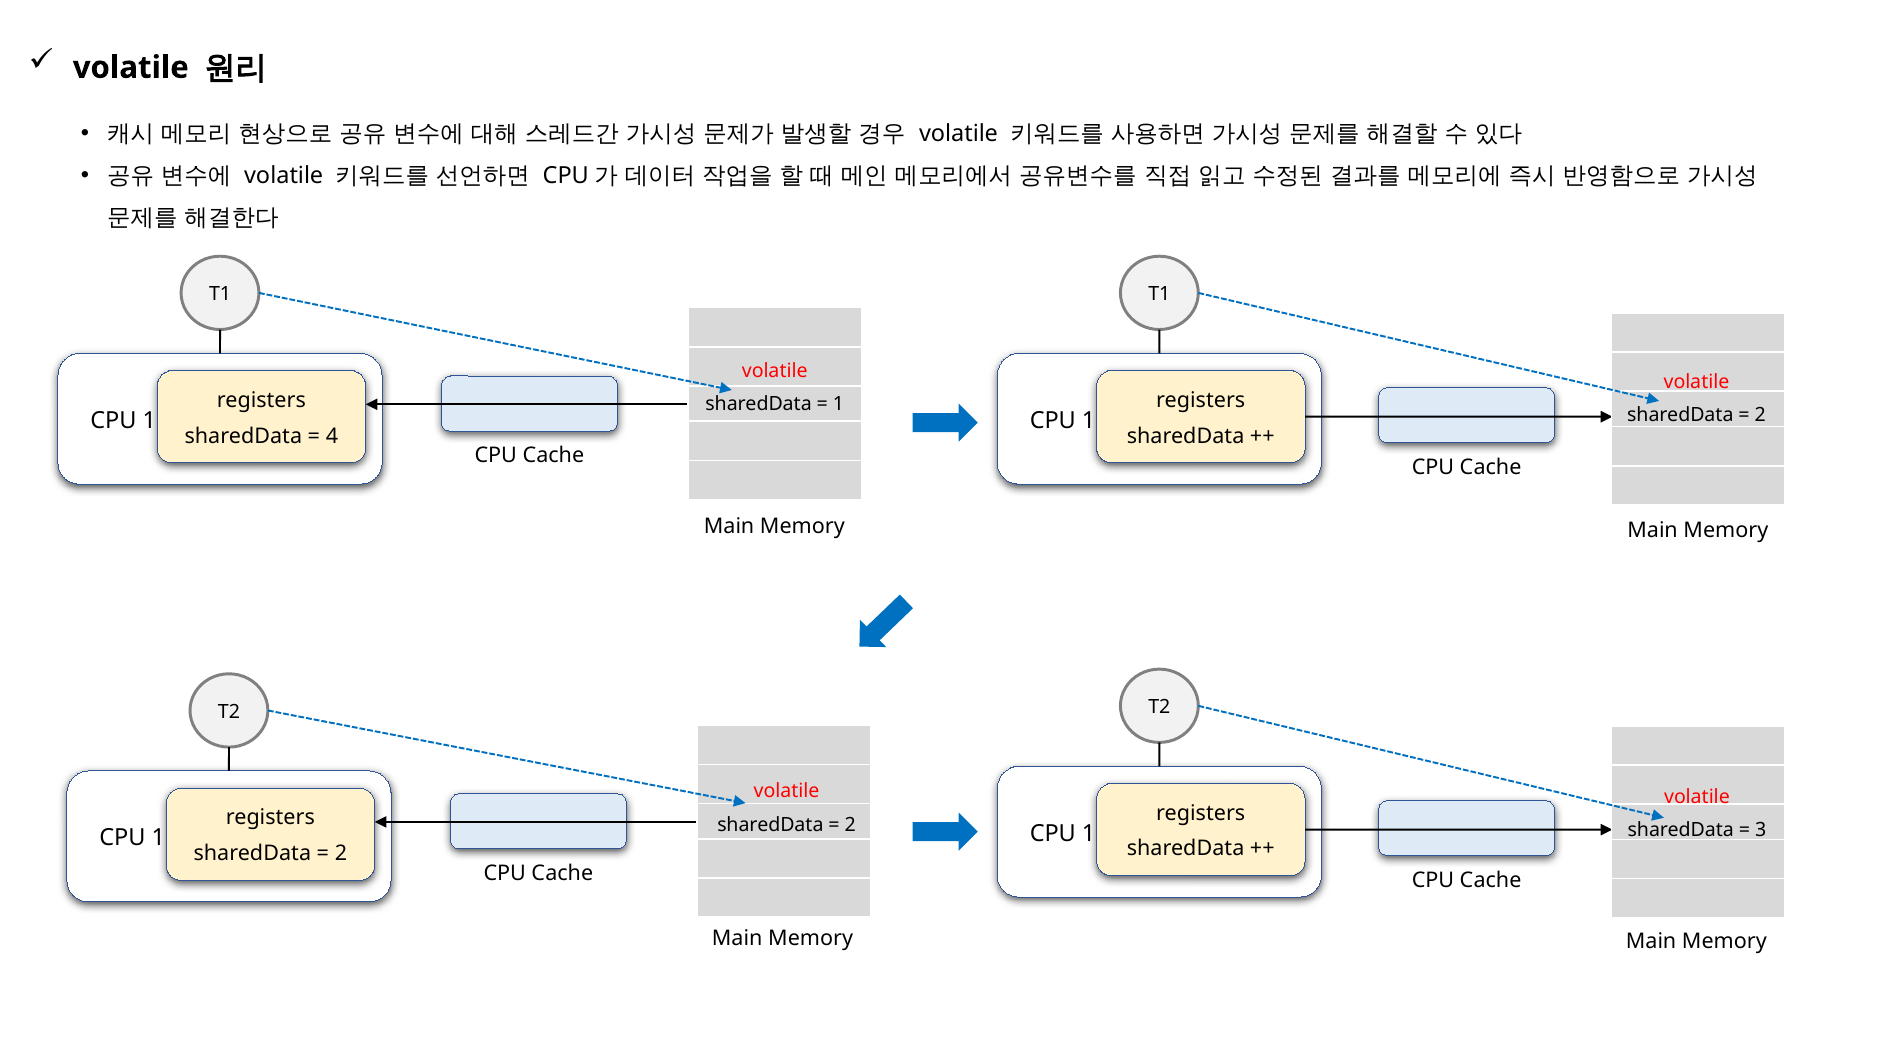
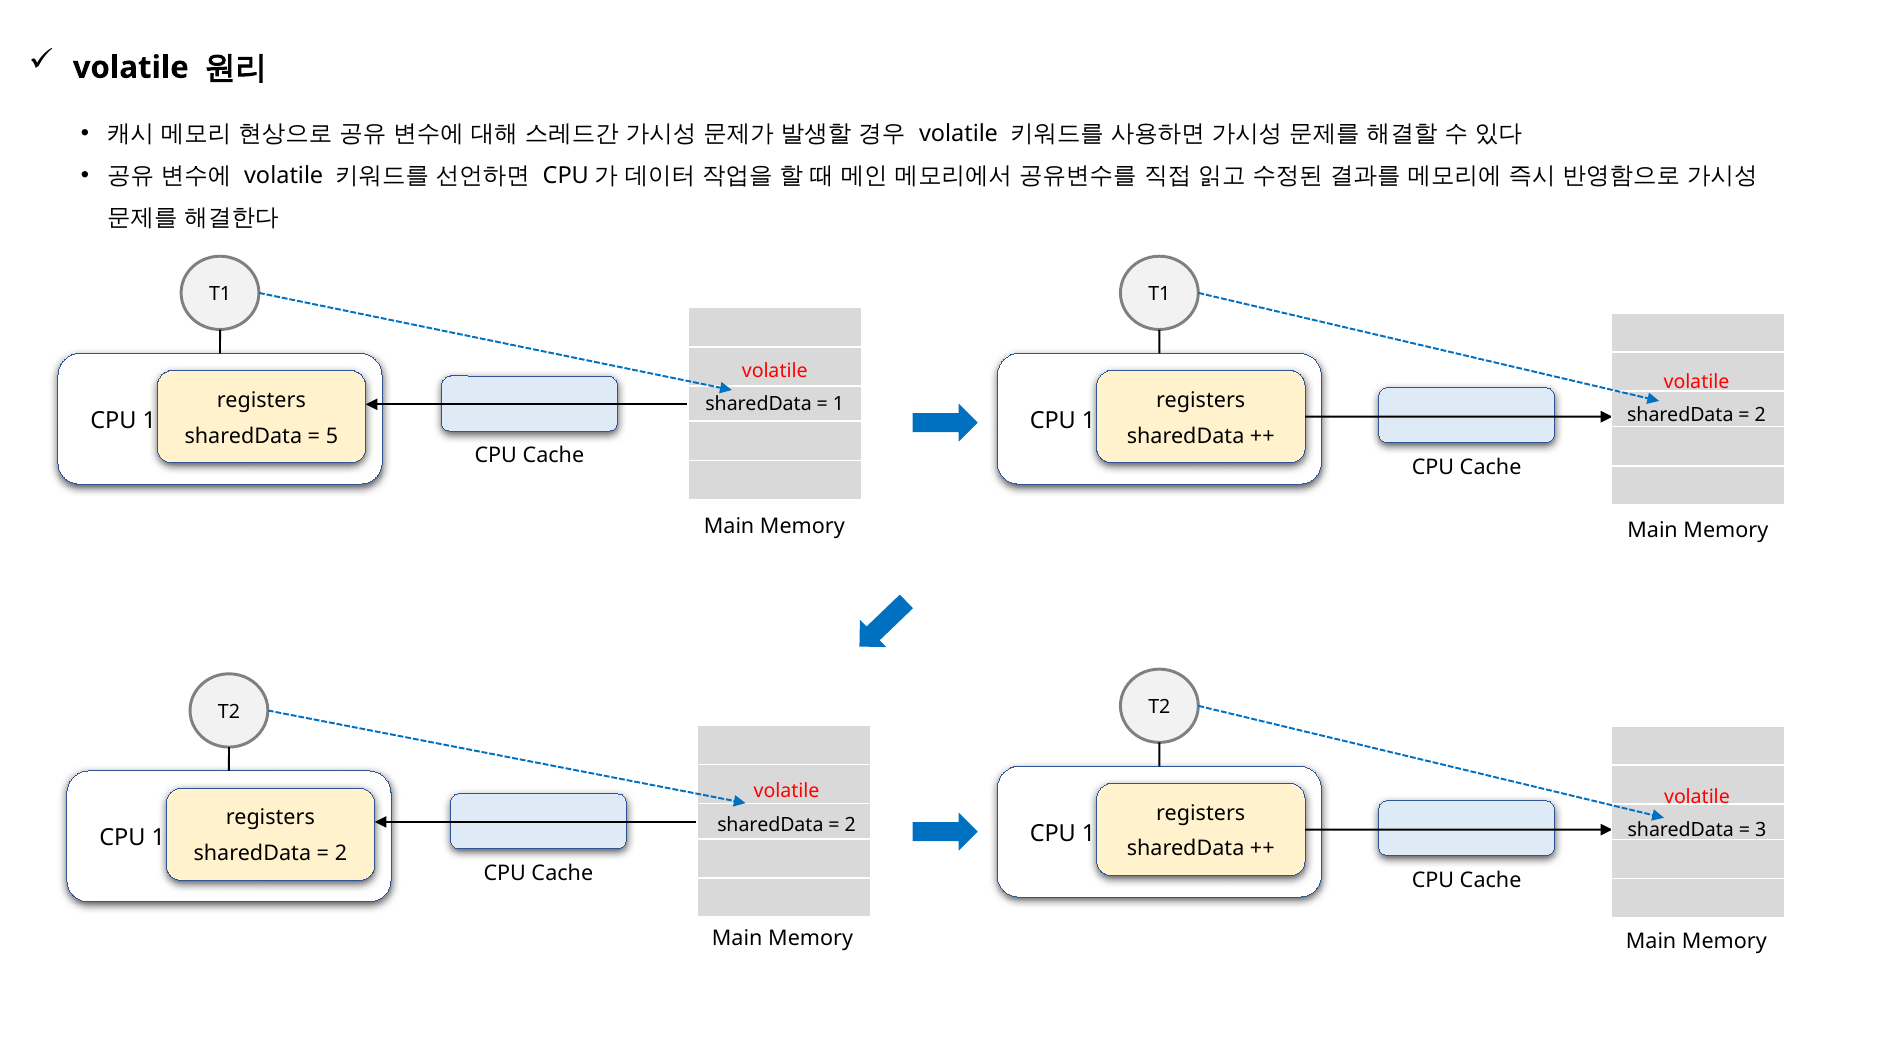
4: 4 -> 5 (332, 436)
